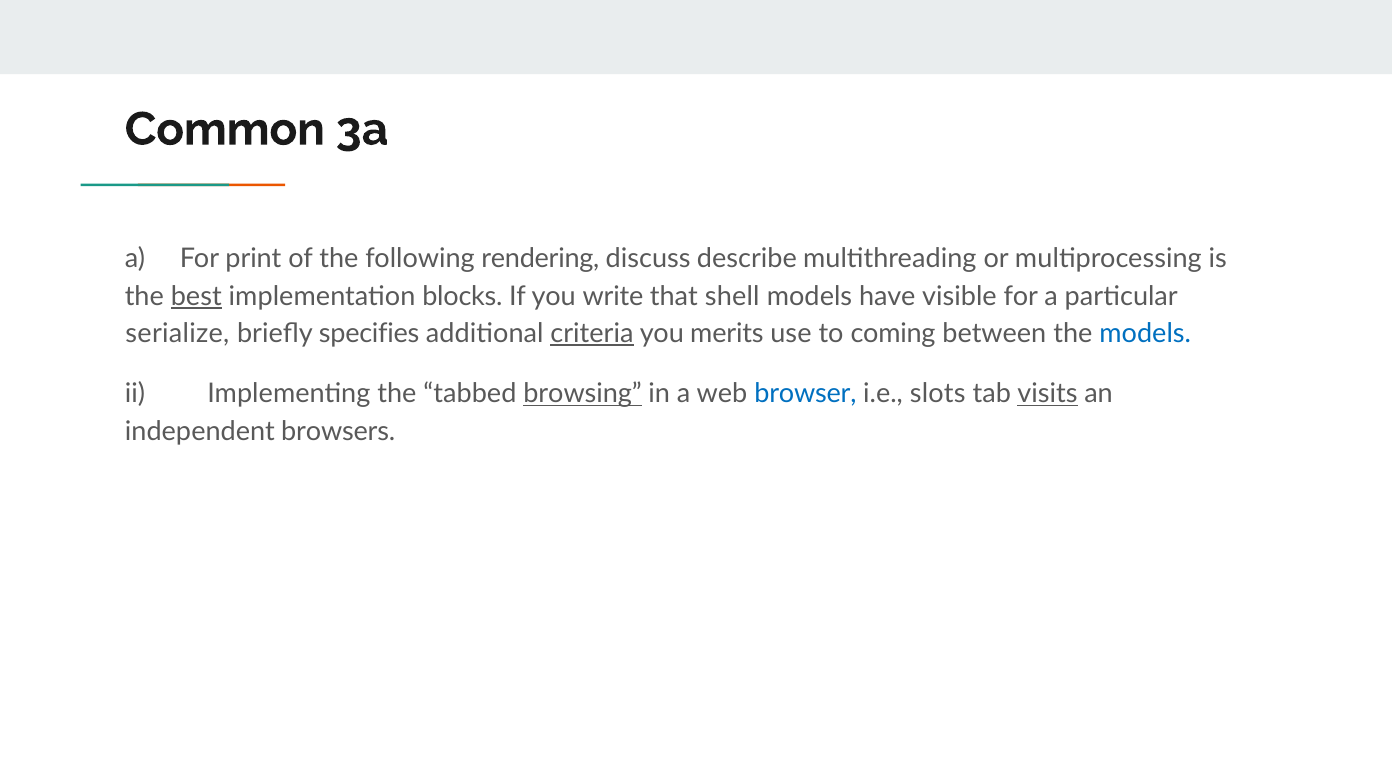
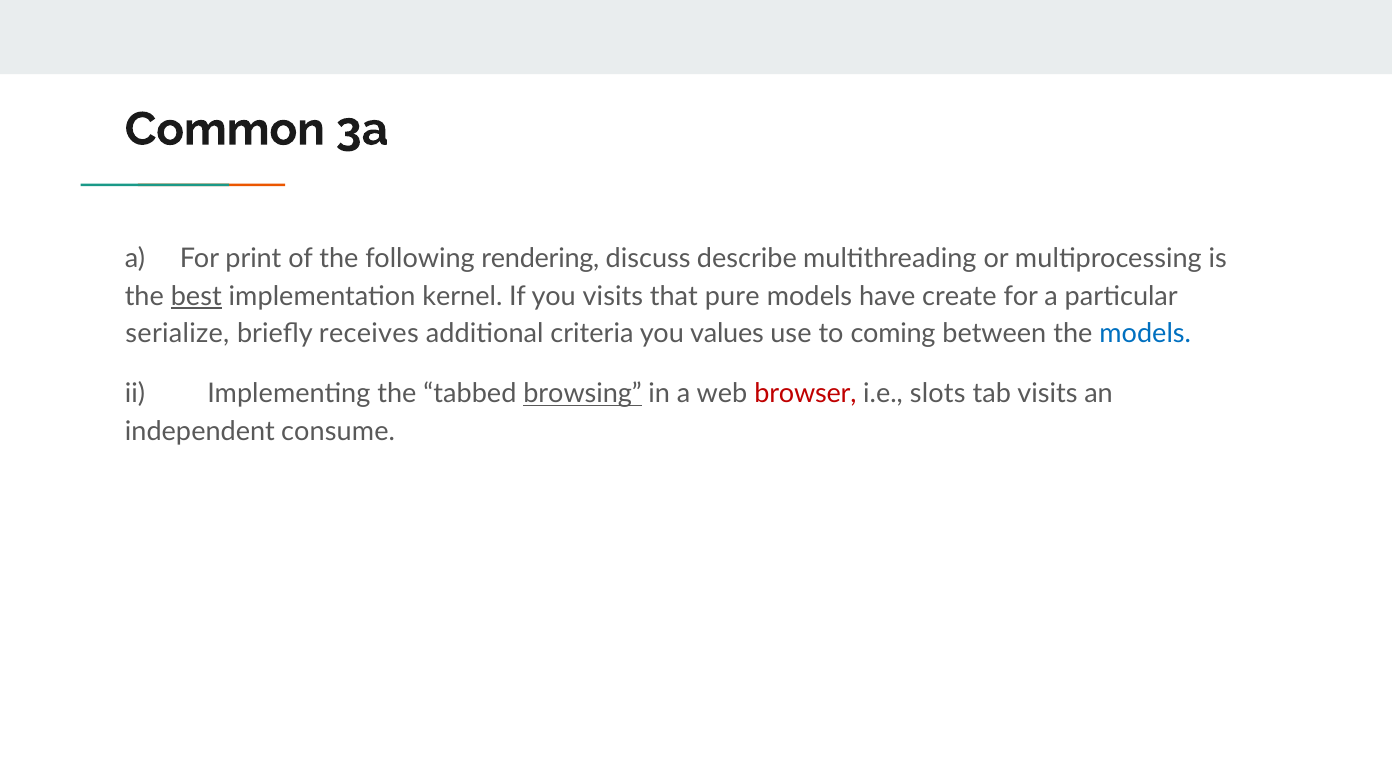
blocks: blocks -> kernel (462, 296)
you write: write -> visits (613, 296)
shell: shell -> pure (732, 296)
visible: visible -> create (959, 296)
specifies: specifies -> receives (369, 333)
criteria underline: present -> none (592, 333)
merits: merits -> values (727, 333)
browser colour: blue -> red (805, 394)
visits underline: present -> none (1047, 394)
browsers: browsers -> consume (338, 431)
